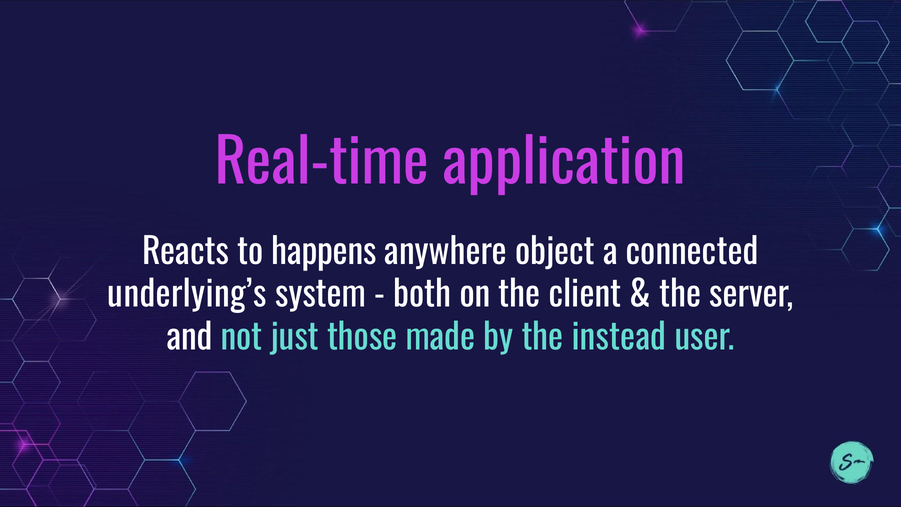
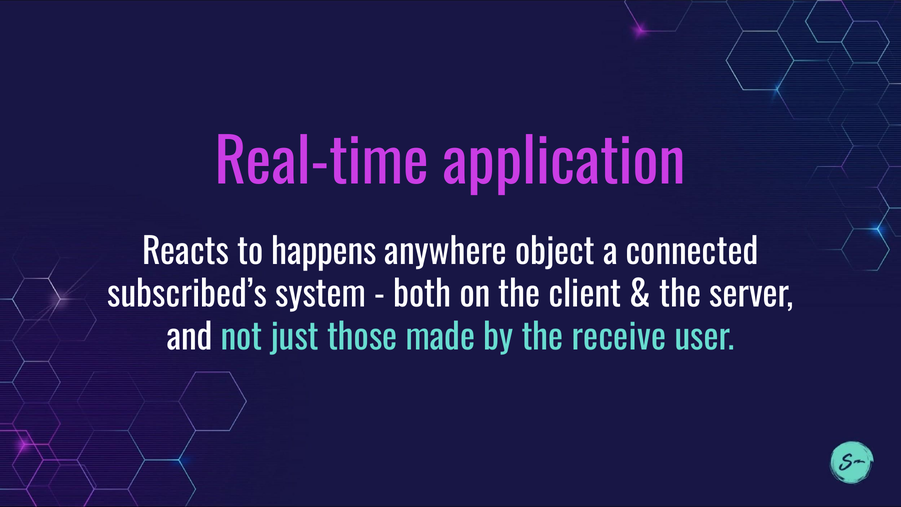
underlying’s: underlying’s -> subscribed’s (187, 295)
instead: instead -> receive (619, 338)
